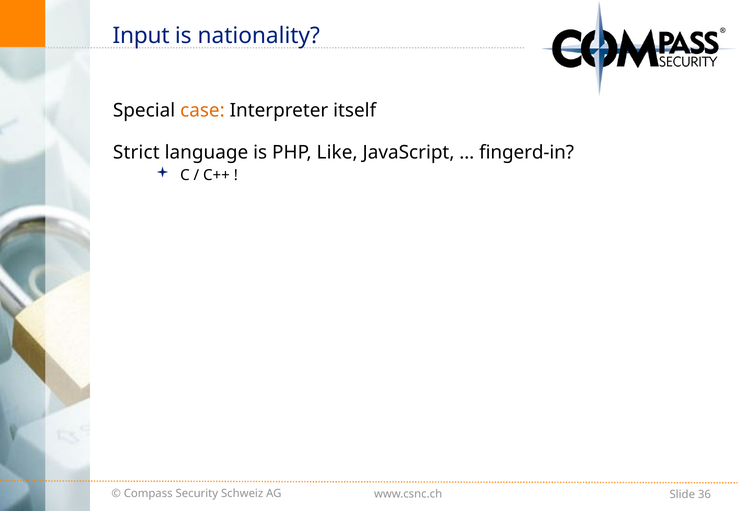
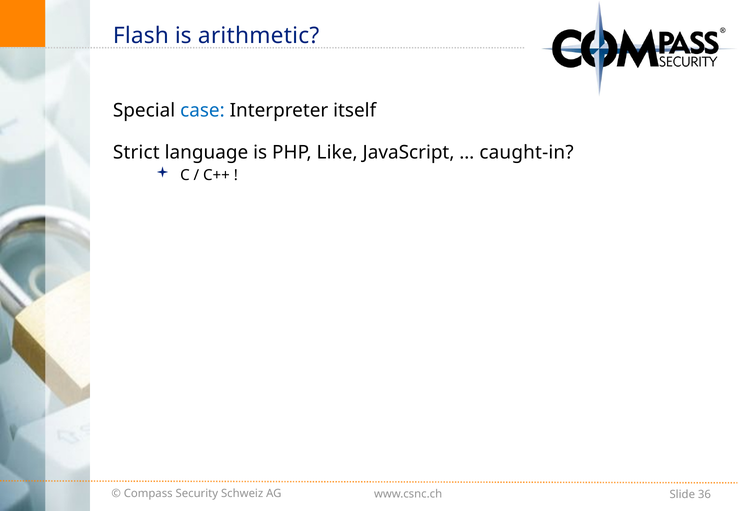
Input: Input -> Flash (141, 36)
nationality: nationality -> arithmetic (259, 36)
case colour: orange -> blue (202, 111)
fingerd-in: fingerd-in -> caught-in (526, 152)
